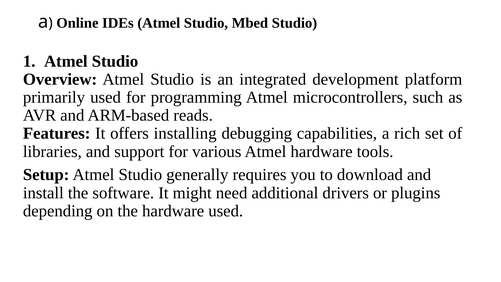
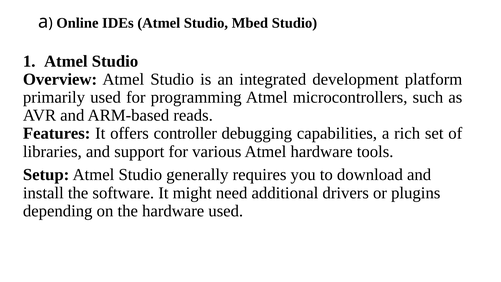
installing: installing -> controller (185, 133)
